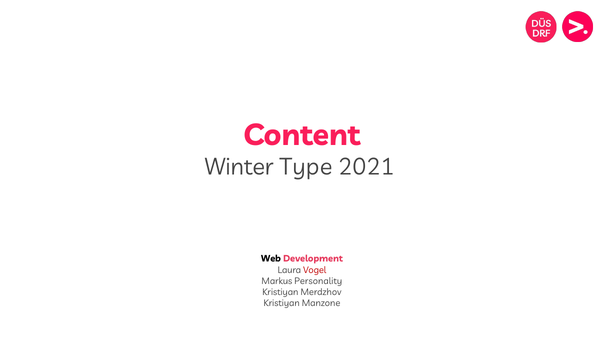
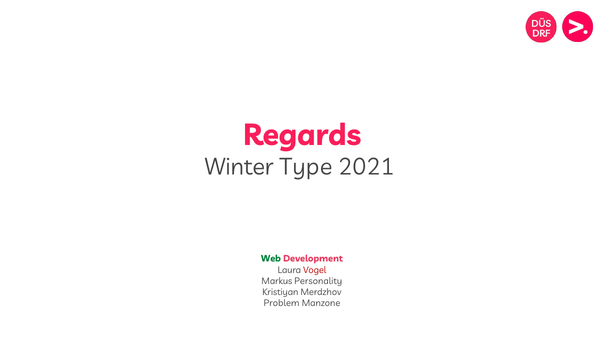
Content: Content -> Regards (302, 135)
Web colour: black -> green (271, 259)
Kristiyan: Kristiyan -> Problem (282, 303)
